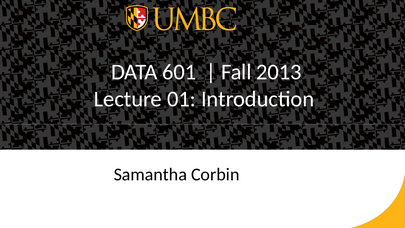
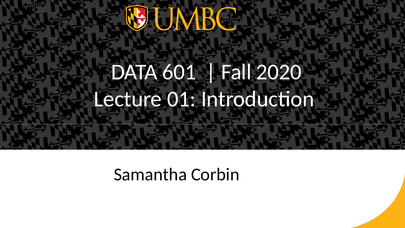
2013: 2013 -> 2020 (279, 72)
